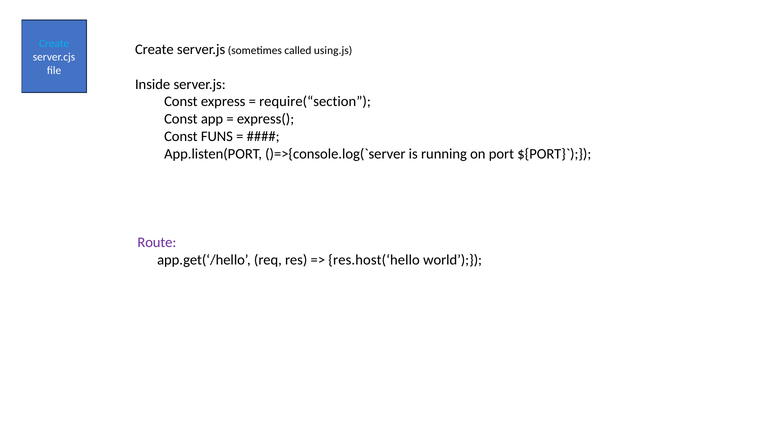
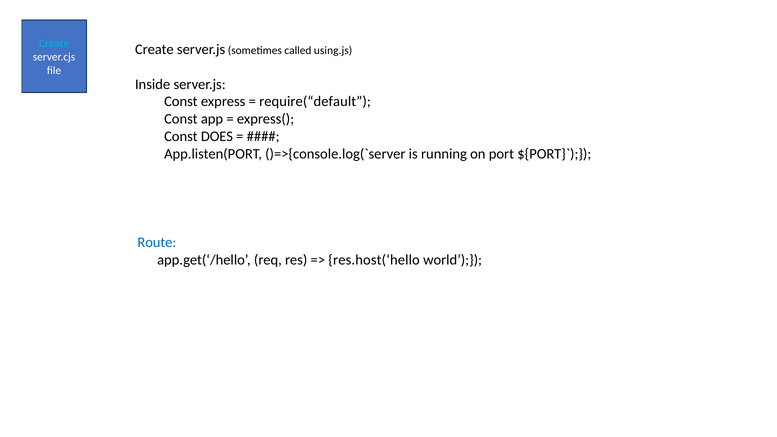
require(“section: require(“section -> require(“default (315, 102)
FUNS: FUNS -> DOES (217, 137)
Route colour: purple -> blue (157, 242)
